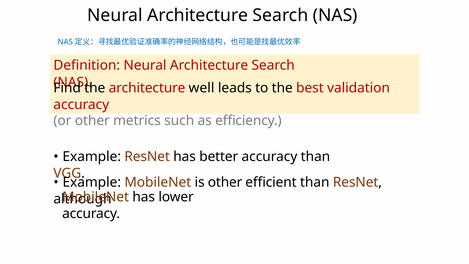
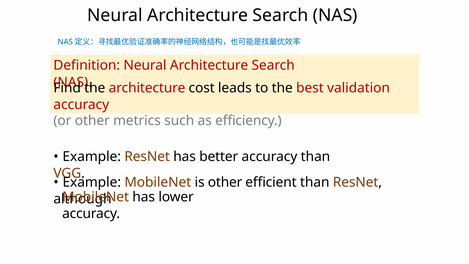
well: well -> cost (202, 88)
